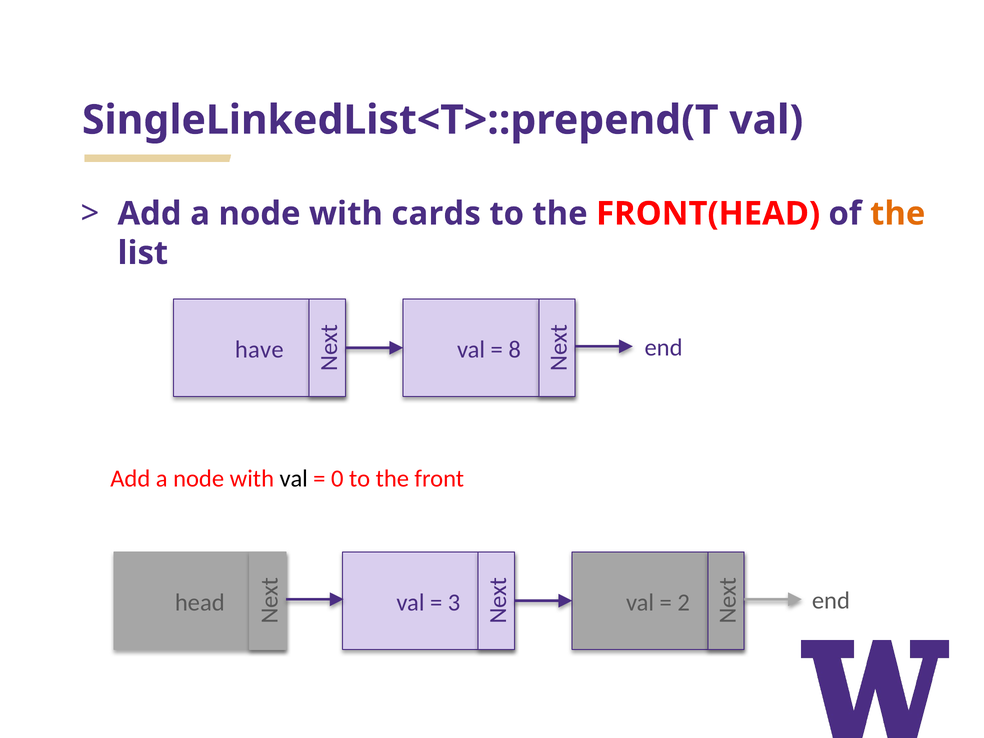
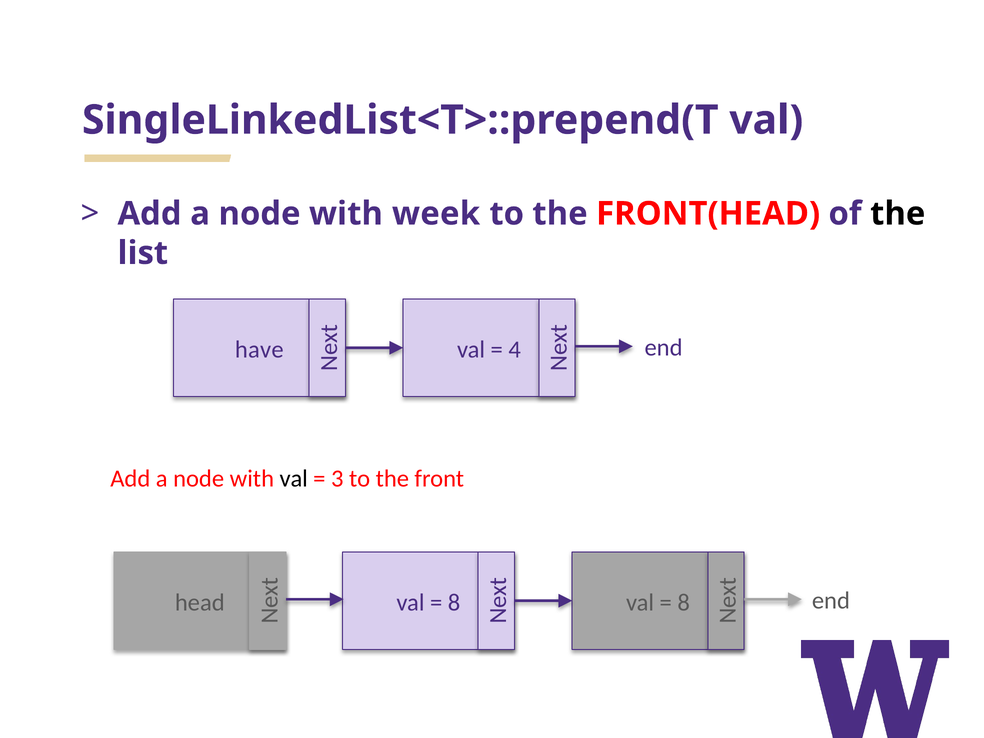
cards: cards -> week (436, 214)
the colour: orange -> black (898, 214)
8: 8 -> 4 (515, 349)
0: 0 -> 3 (337, 479)
3: 3 -> 8 (454, 602)
2: 2 -> 8 (684, 602)
